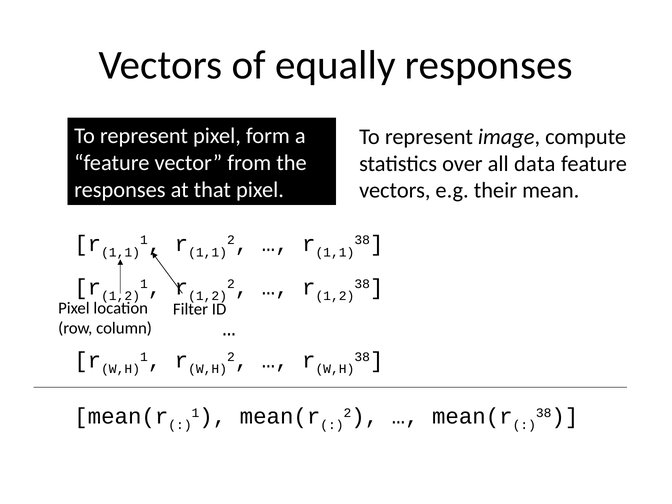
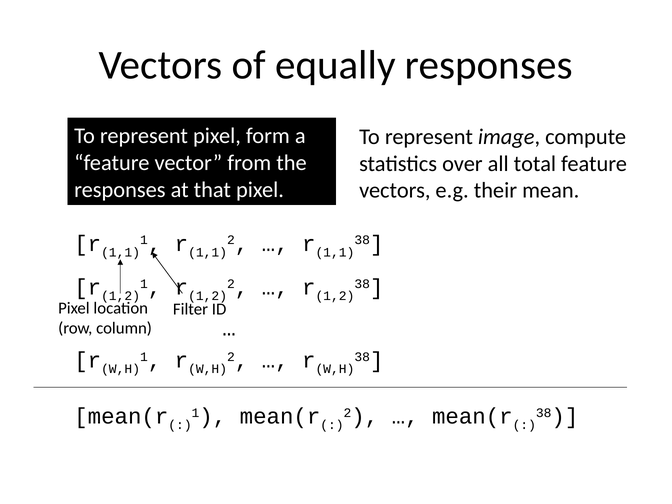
data: data -> total (535, 164)
